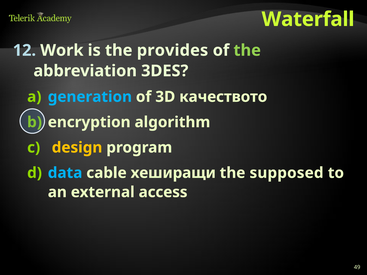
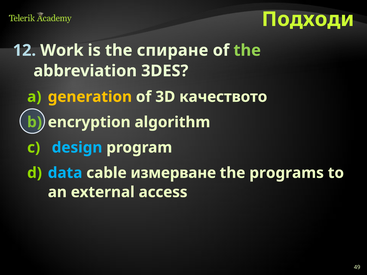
Waterfall: Waterfall -> Подходи (308, 19)
provides: provides -> спиране (173, 50)
generation colour: light blue -> yellow (90, 97)
design colour: yellow -> light blue (77, 148)
хеширащи: хеширащи -> измерване (173, 173)
supposed: supposed -> programs (287, 173)
